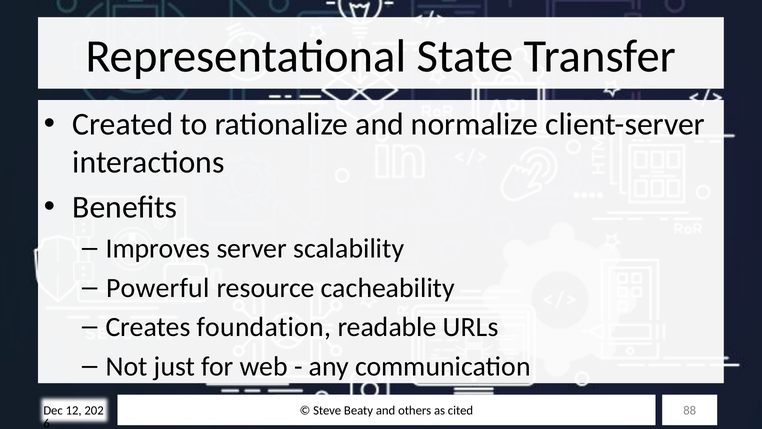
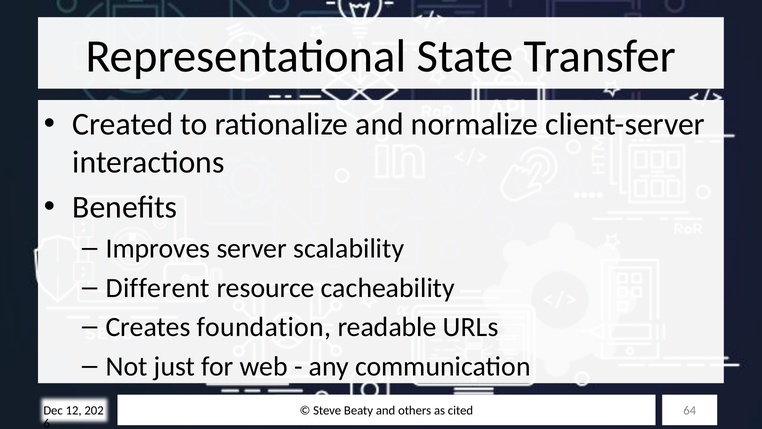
Powerful: Powerful -> Different (158, 288)
88: 88 -> 64 (690, 410)
